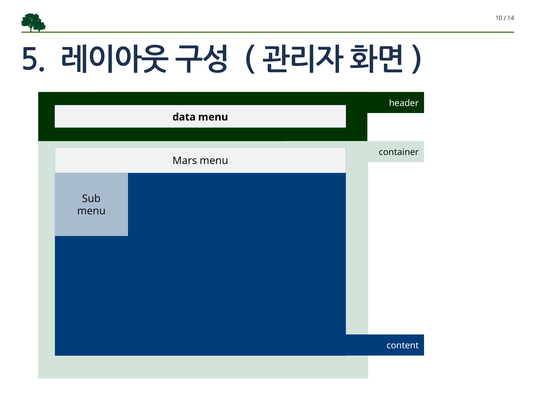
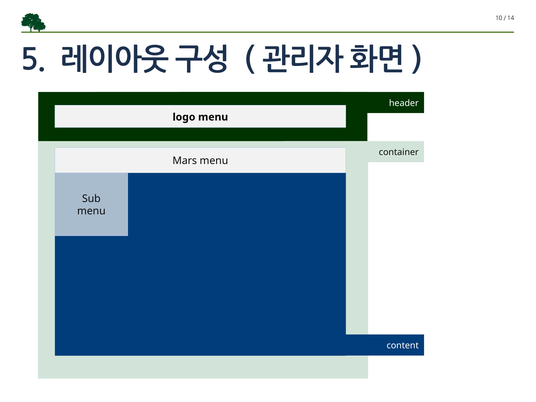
data: data -> logo (184, 117)
